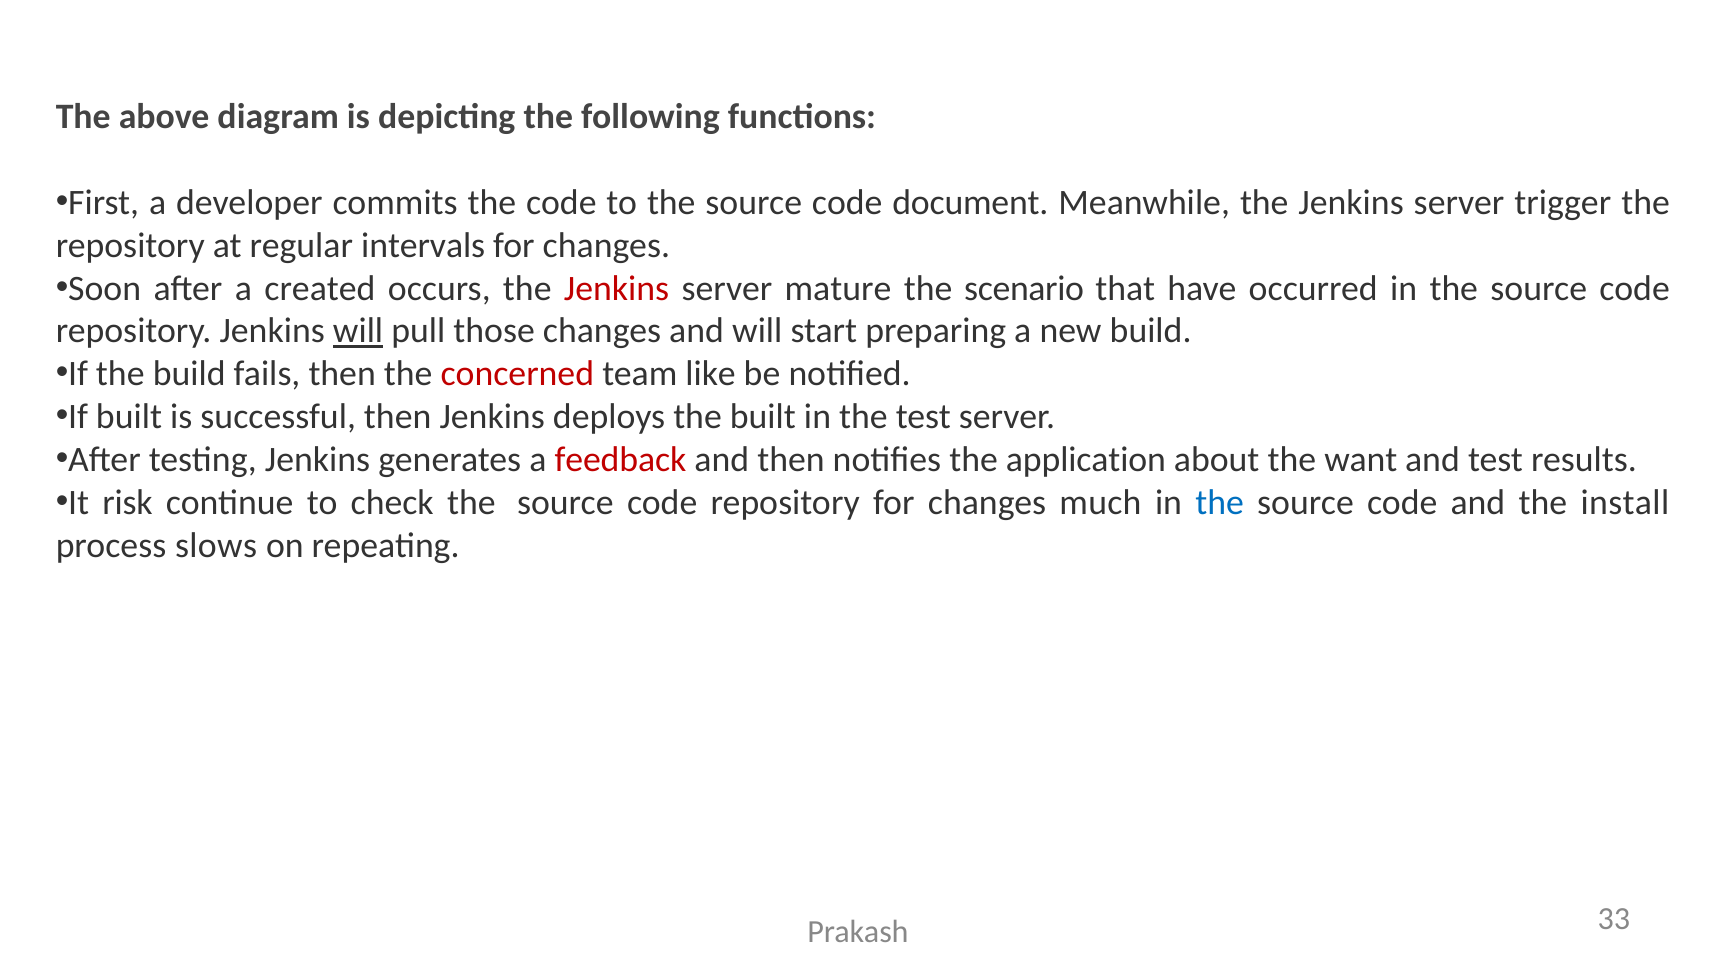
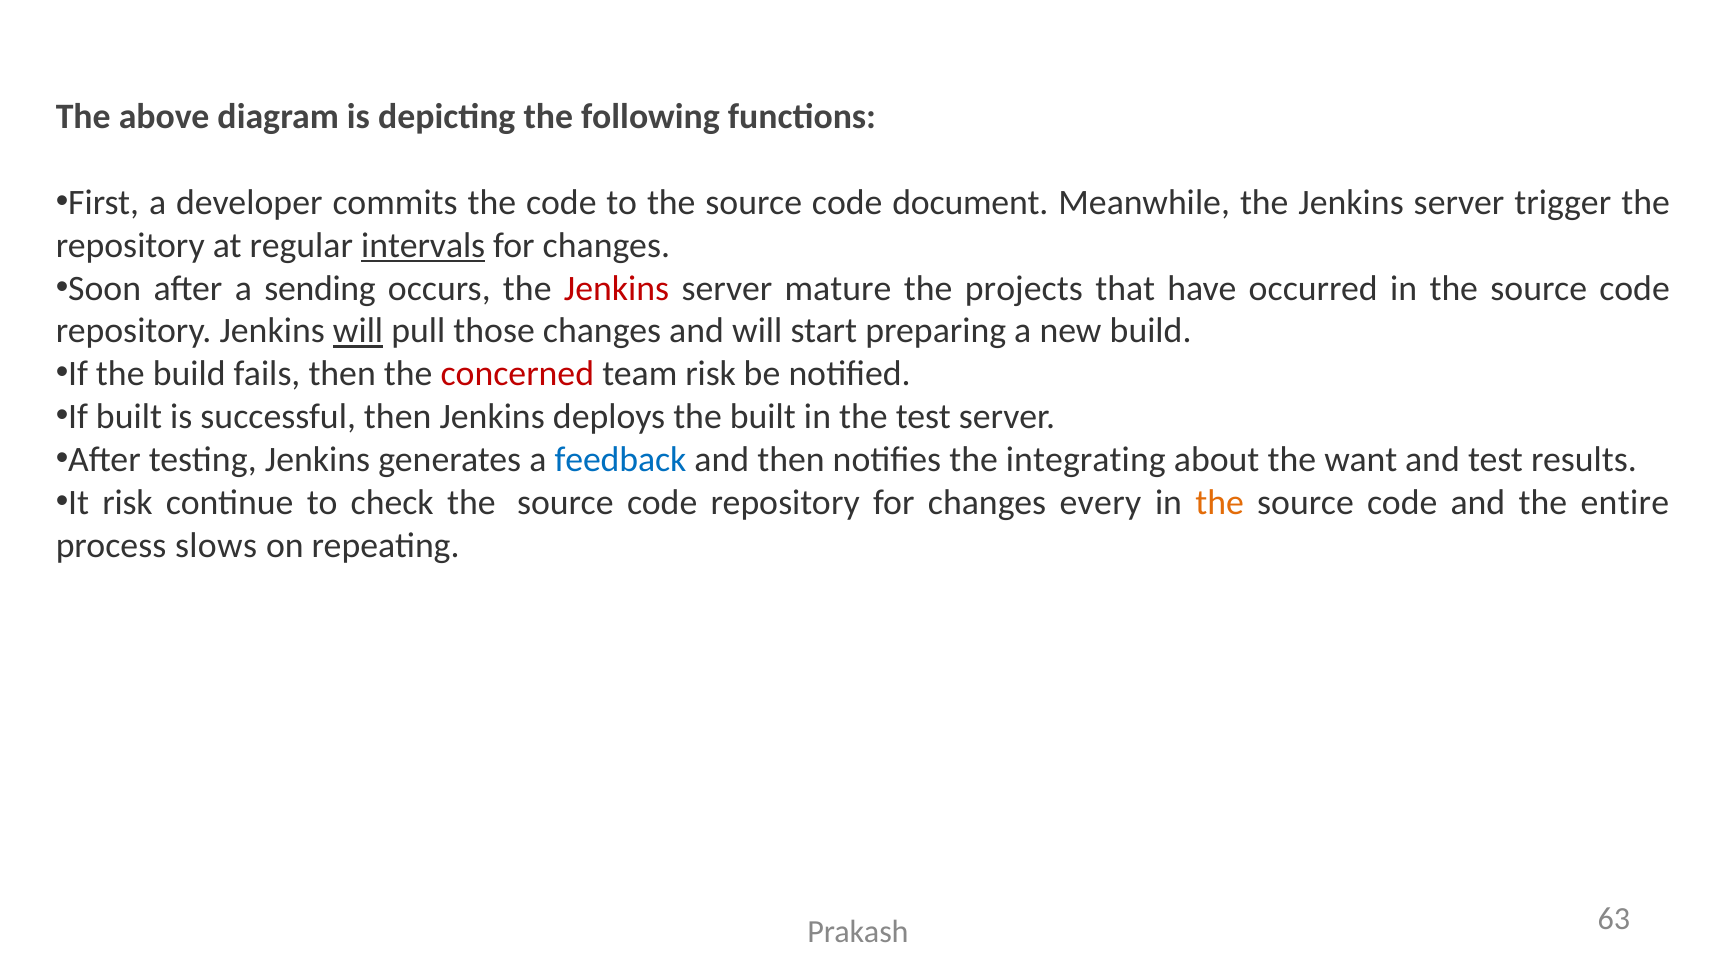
intervals underline: none -> present (423, 245)
created: created -> sending (320, 288)
scenario: scenario -> projects (1024, 288)
team like: like -> risk (711, 374)
feedback colour: red -> blue (620, 460)
application: application -> integrating (1086, 460)
much: much -> every (1100, 503)
the colour: blue -> orange (1220, 503)
install: install -> entire (1625, 503)
33: 33 -> 63 (1614, 919)
